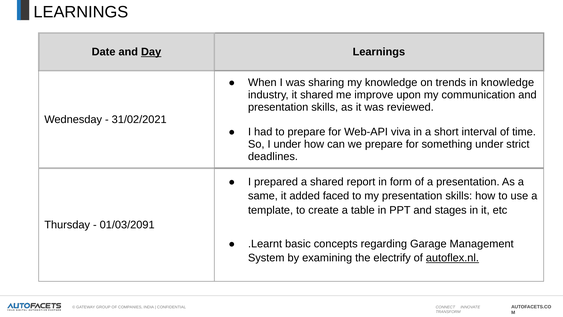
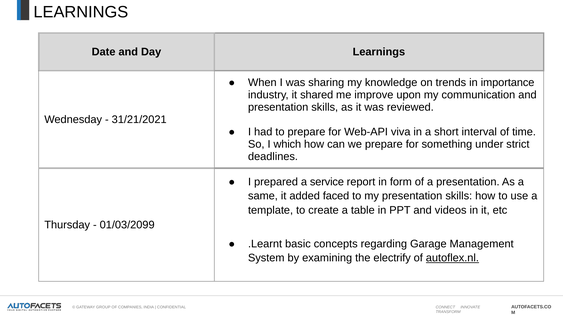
Day underline: present -> none (151, 52)
in knowledge: knowledge -> importance (508, 83)
31/02/2021: 31/02/2021 -> 31/21/2021 (139, 119)
I under: under -> which (287, 144)
a shared: shared -> service (327, 182)
stages: stages -> videos (451, 210)
01/03/2091: 01/03/2091 -> 01/03/2099 (127, 225)
